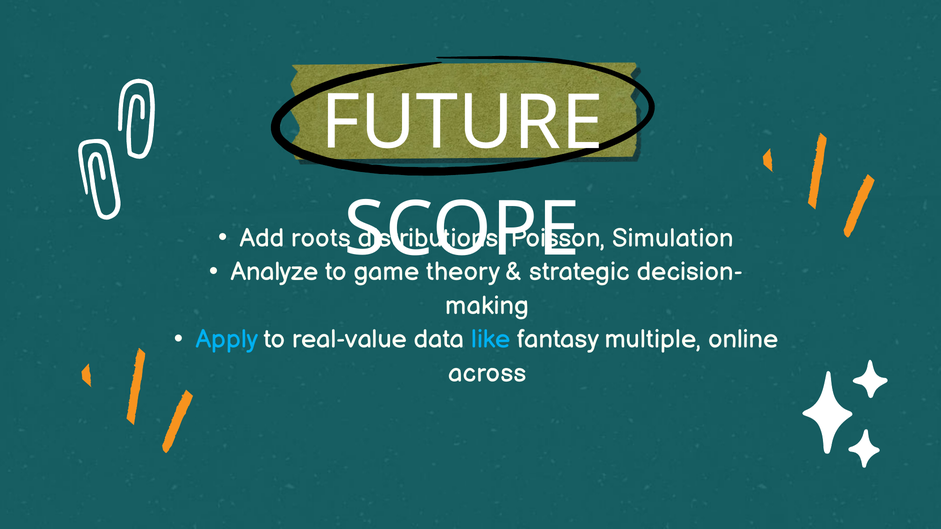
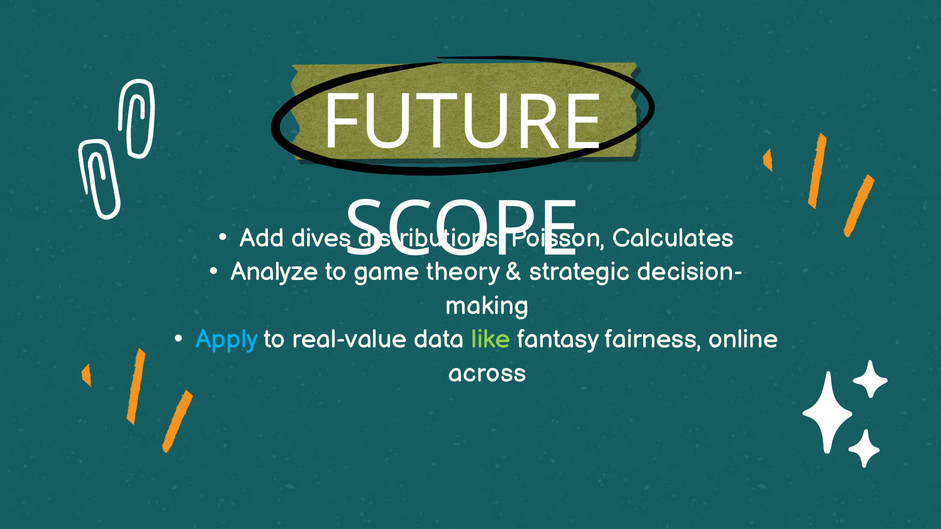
roots: roots -> dives (321, 238)
Simulation: Simulation -> Calculates (673, 238)
like colour: light blue -> light green (491, 340)
multiple: multiple -> fairness (653, 340)
